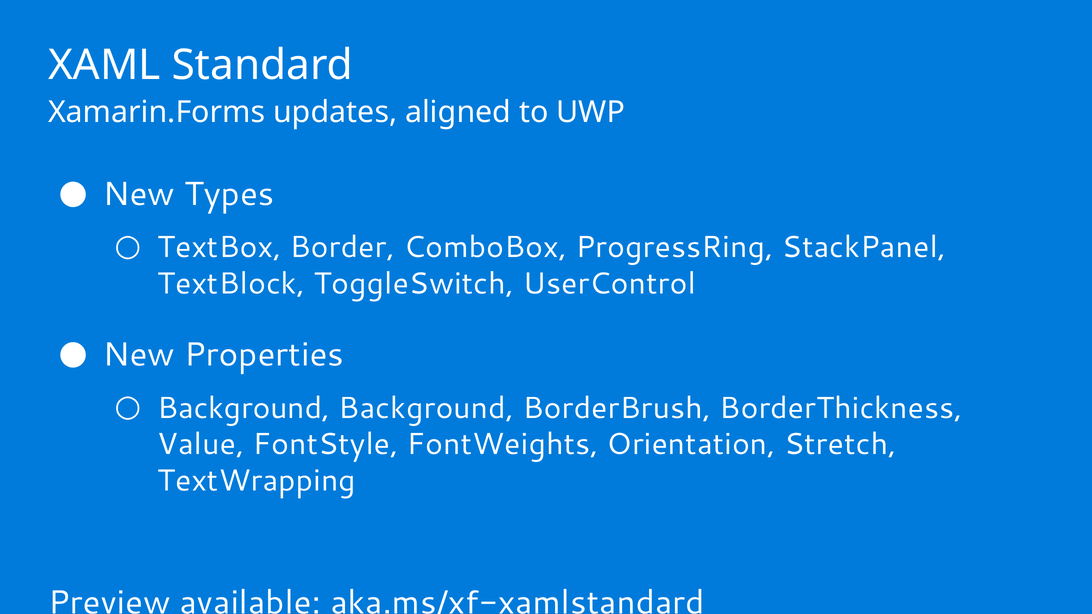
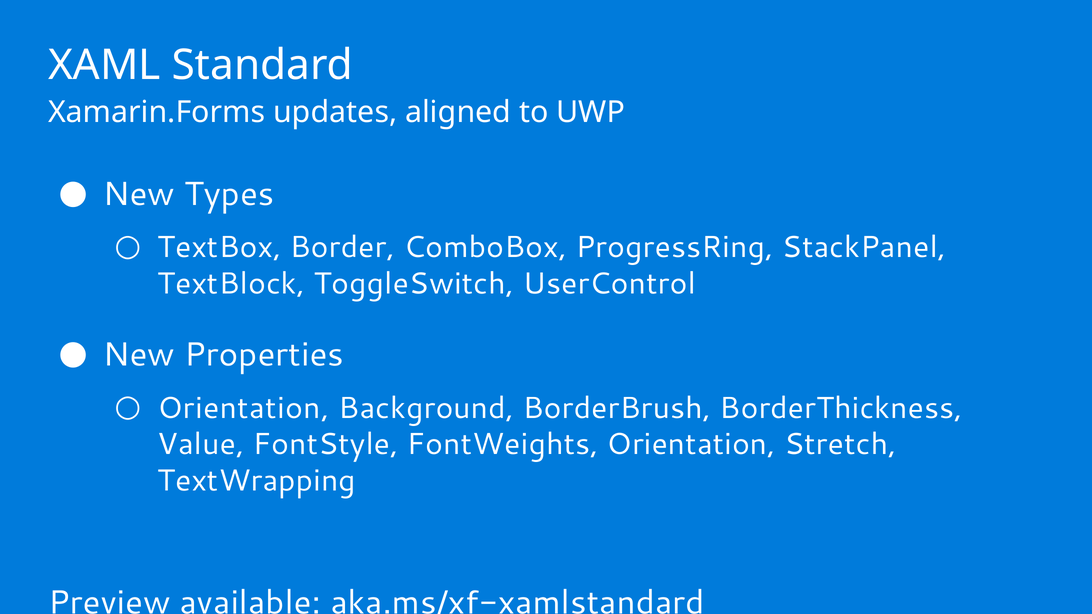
Background: Background -> Orientation (244, 408)
